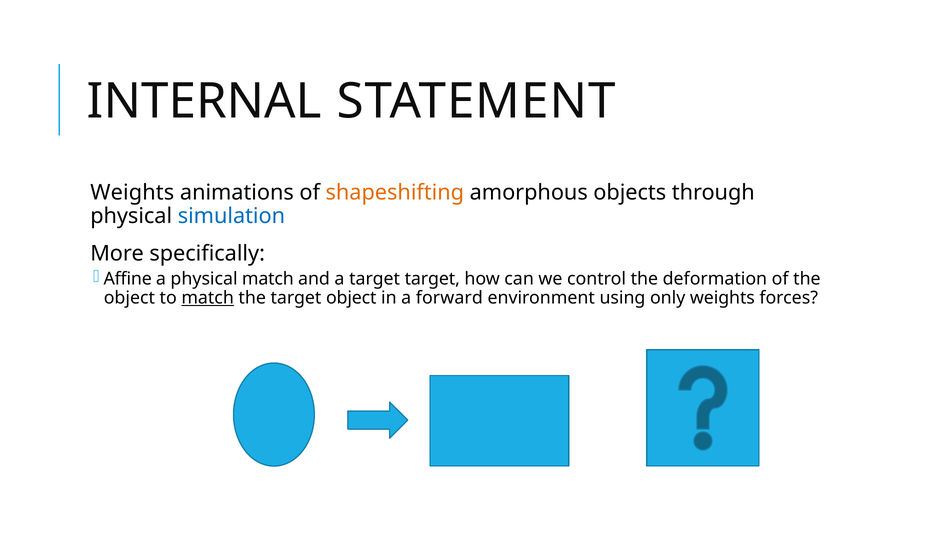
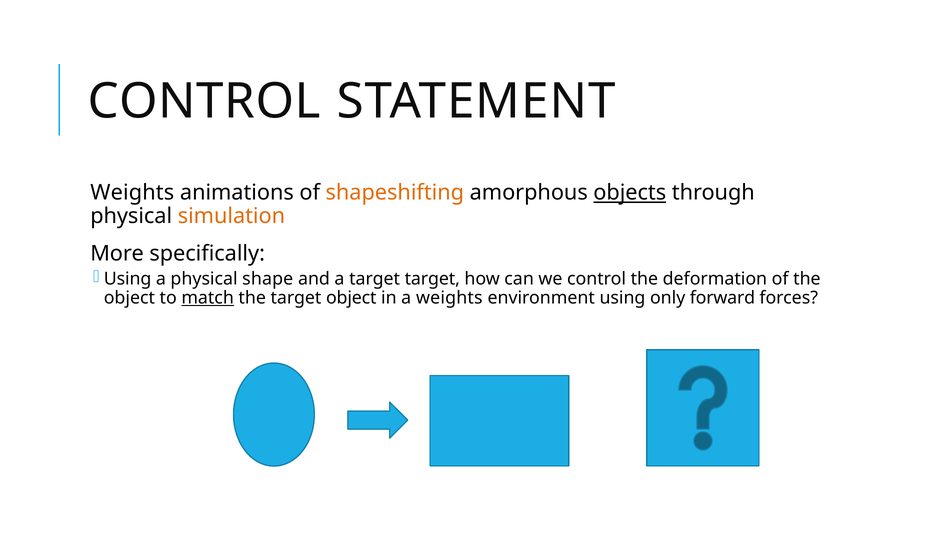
INTERNAL: INTERNAL -> CONTROL (204, 102)
objects underline: none -> present (630, 193)
simulation colour: blue -> orange (231, 216)
Affine: Affine -> Using (128, 279)
physical match: match -> shape (268, 279)
a forward: forward -> weights (449, 298)
only weights: weights -> forward (722, 298)
